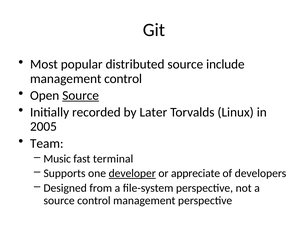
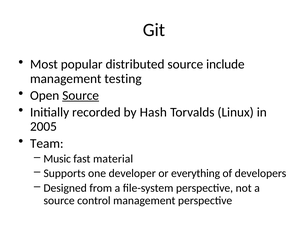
management control: control -> testing (123, 79)
Later: Later -> Hash (153, 112)
terminal: terminal -> material (113, 159)
developer underline: present -> none (132, 173)
appreciate: appreciate -> everything (196, 173)
